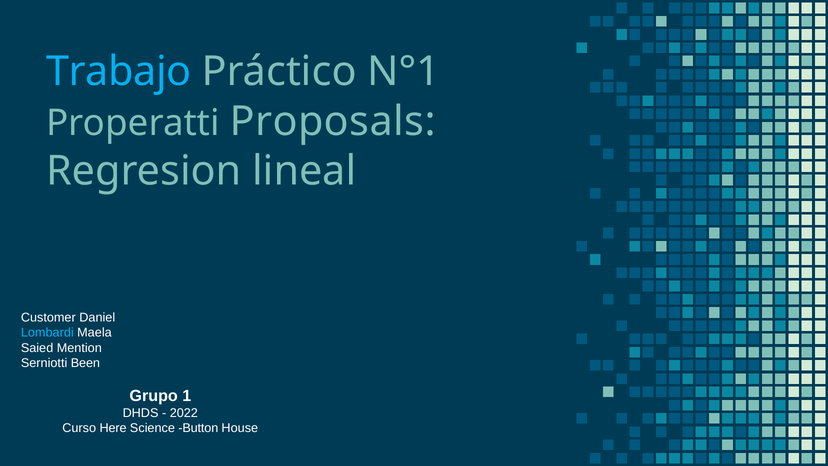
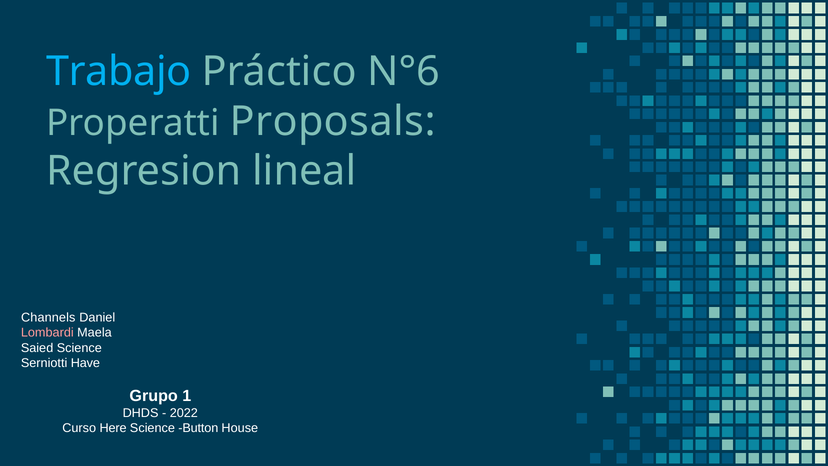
N°1: N°1 -> N°6 (404, 72)
Customer: Customer -> Channels (48, 317)
Lombardi colour: light blue -> pink (47, 333)
Saied Mention: Mention -> Science (79, 348)
Been: Been -> Have (85, 363)
